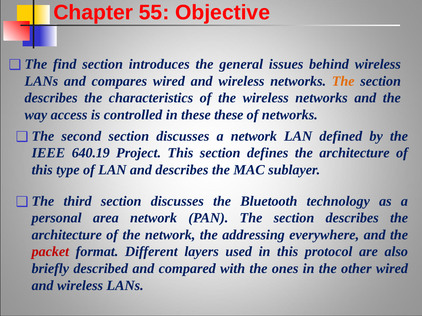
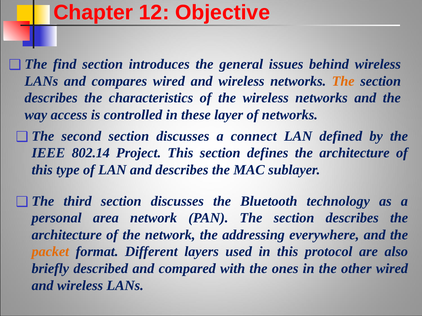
55: 55 -> 12 (154, 13)
these these: these -> layer (229, 115)
a network: network -> connect (254, 136)
640.19: 640.19 -> 802.14 (91, 153)
packet colour: red -> orange (50, 252)
